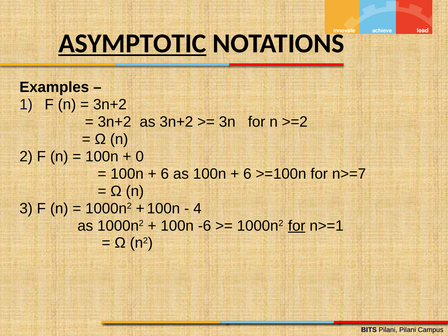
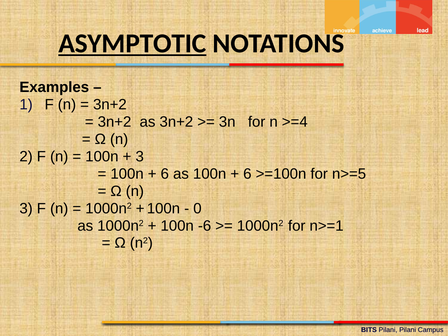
>=2: >=2 -> >=4 (295, 122)
0: 0 -> 3 (140, 156)
n>=7: n>=7 -> n>=5 (349, 174)
4: 4 -> 0 (197, 208)
for underline: present -> none (297, 226)
